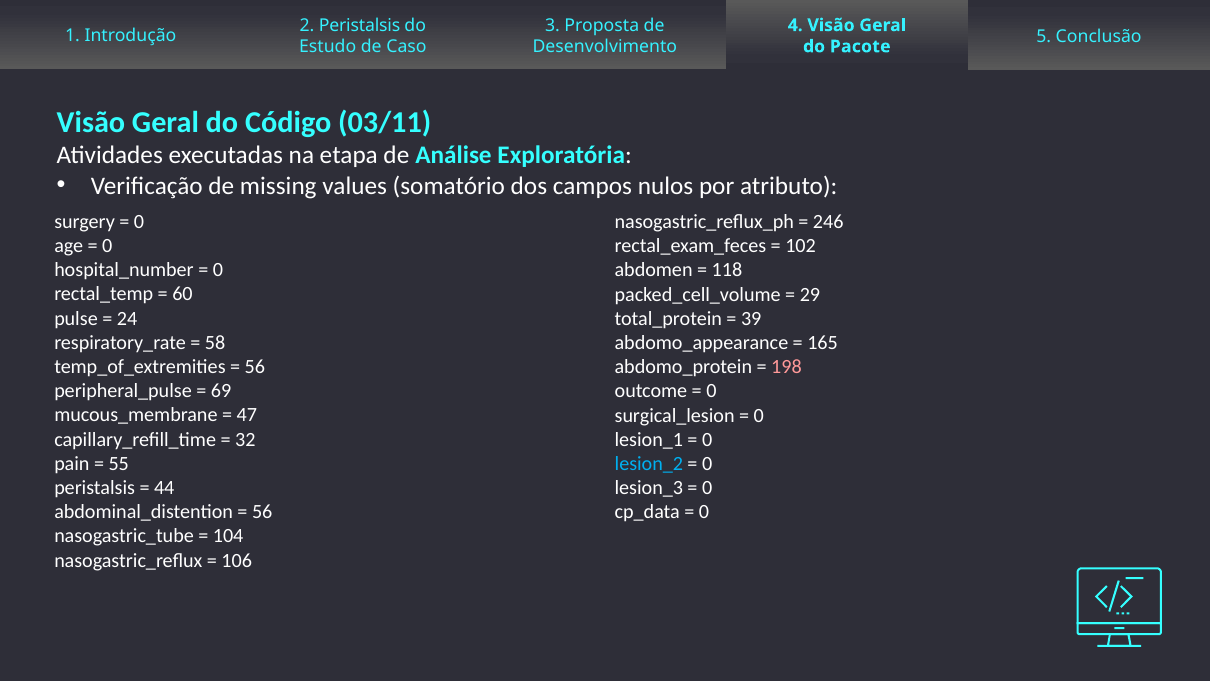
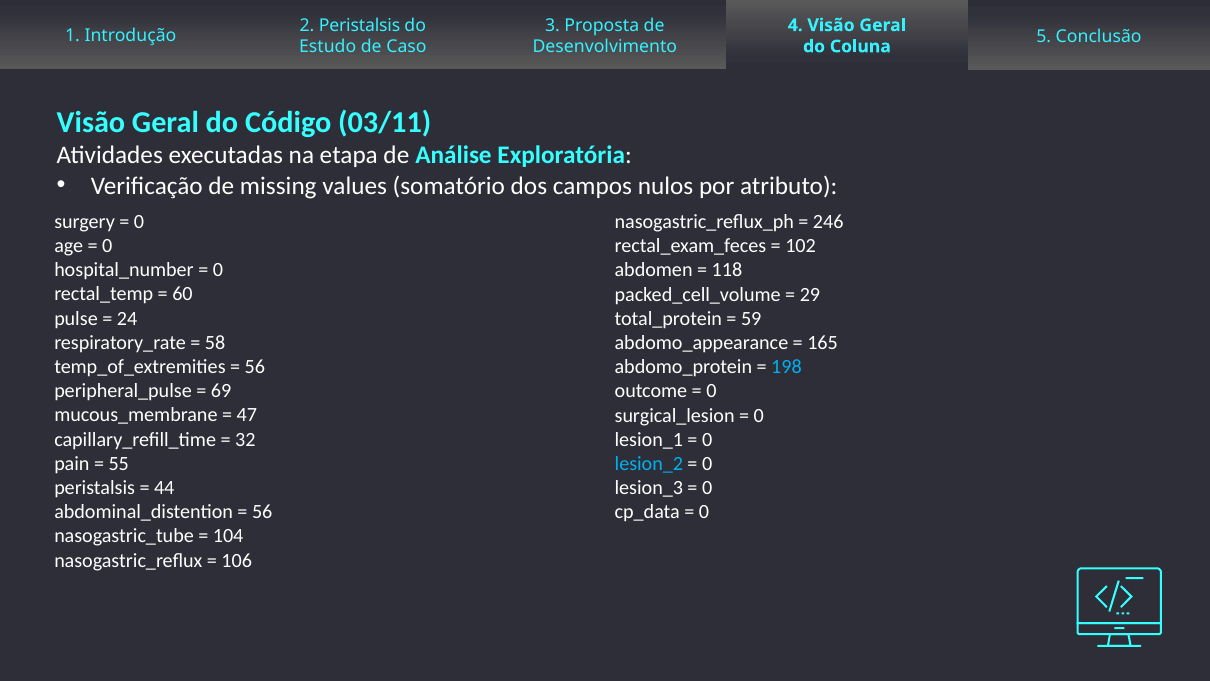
Pacote: Pacote -> Coluna (860, 46)
39: 39 -> 59 (751, 319)
198 colour: pink -> light blue (786, 367)
